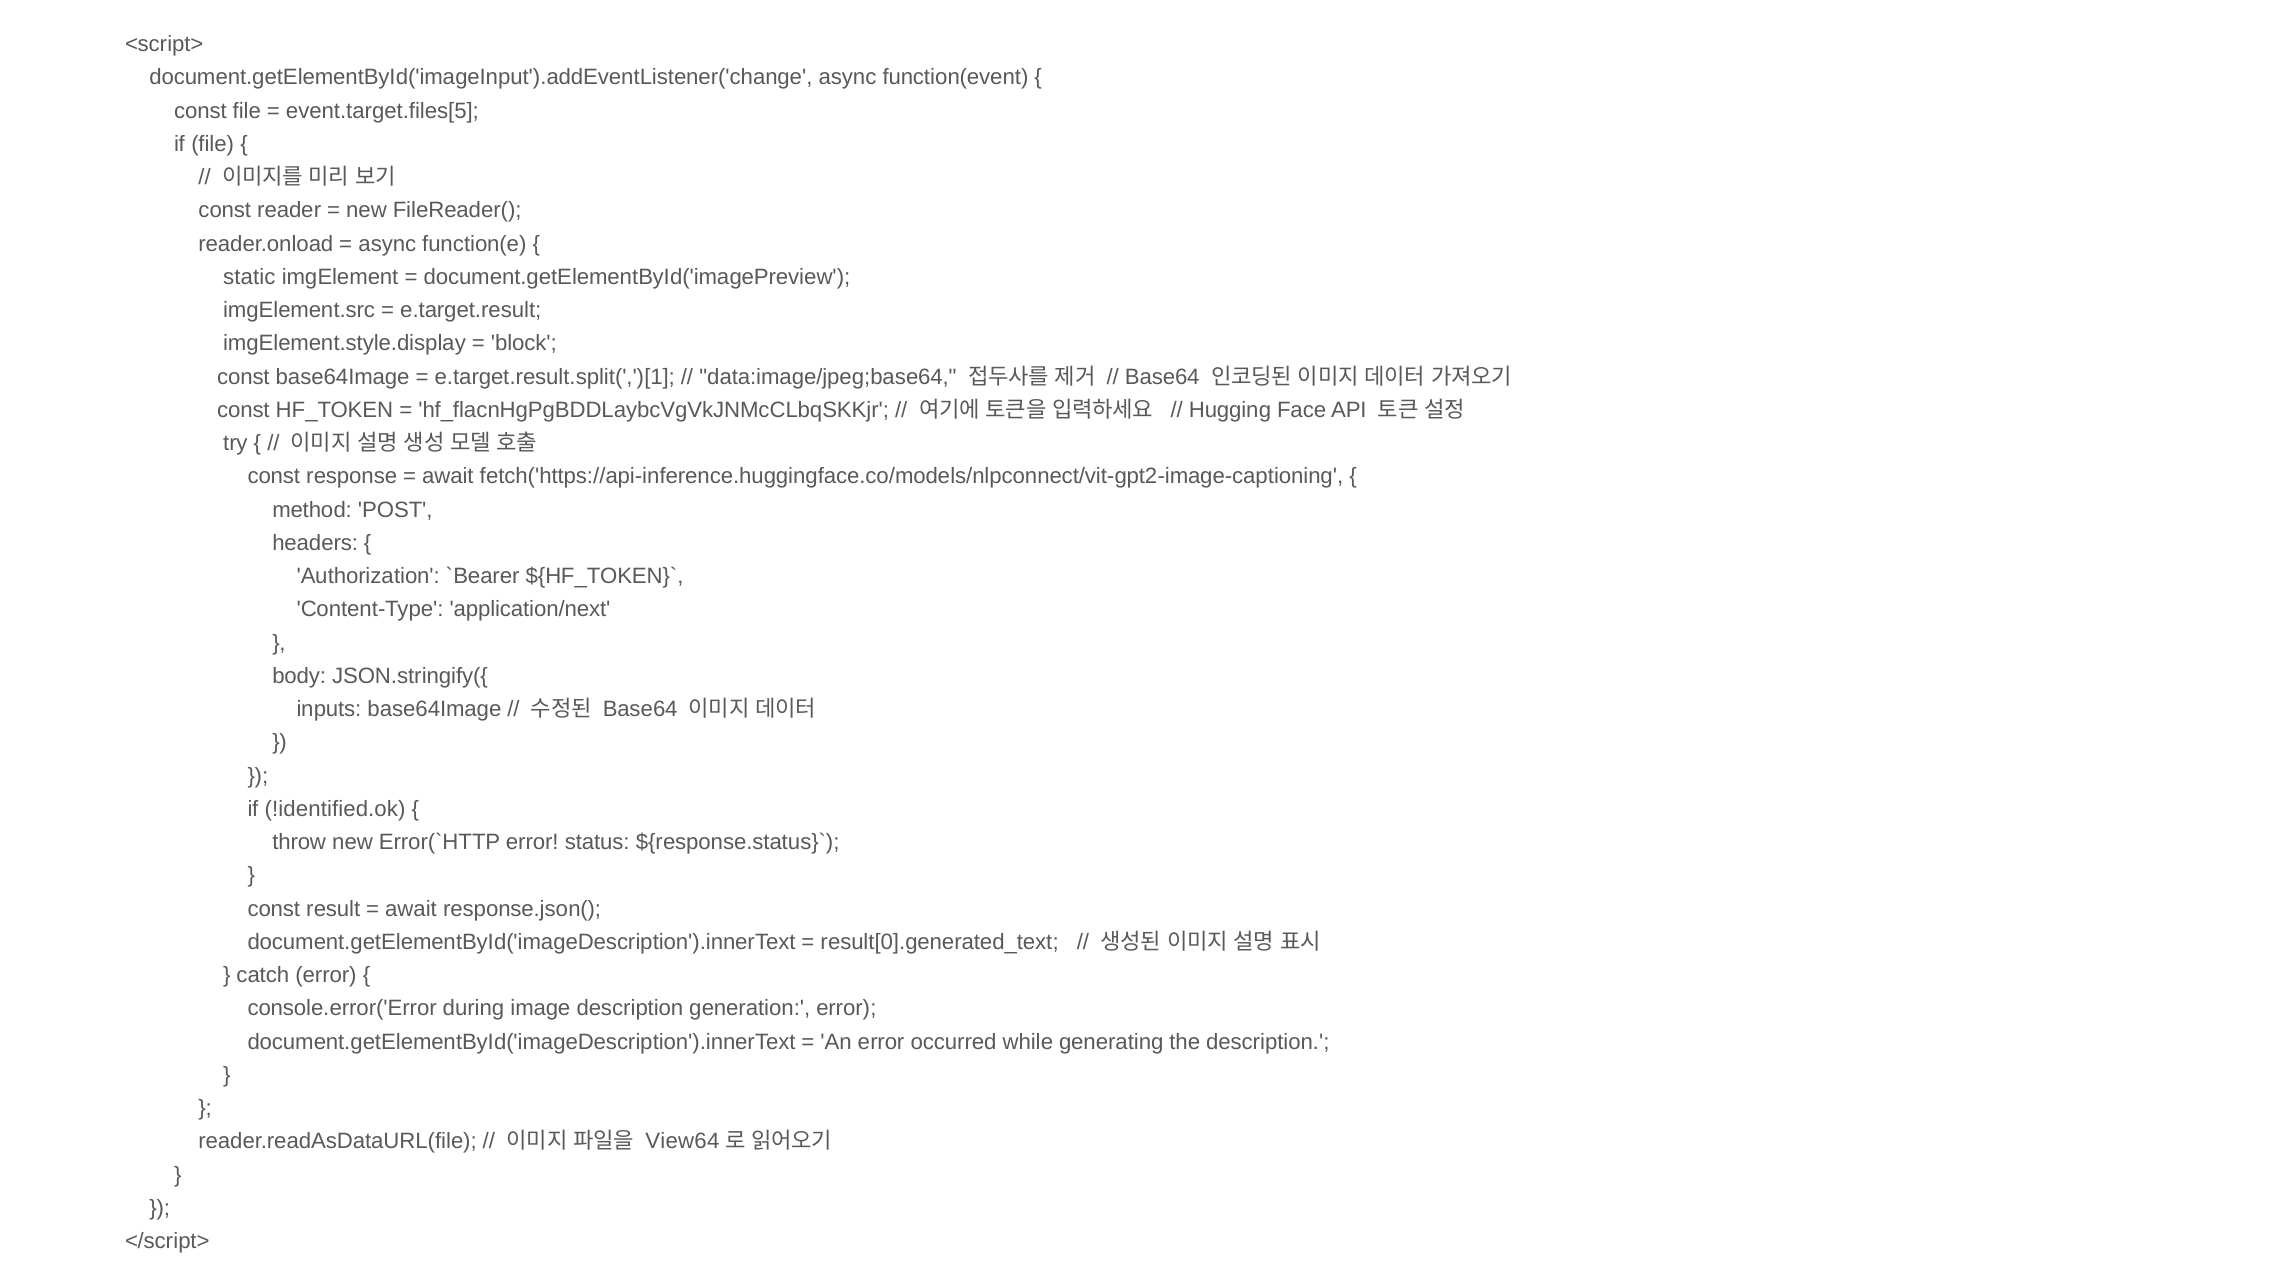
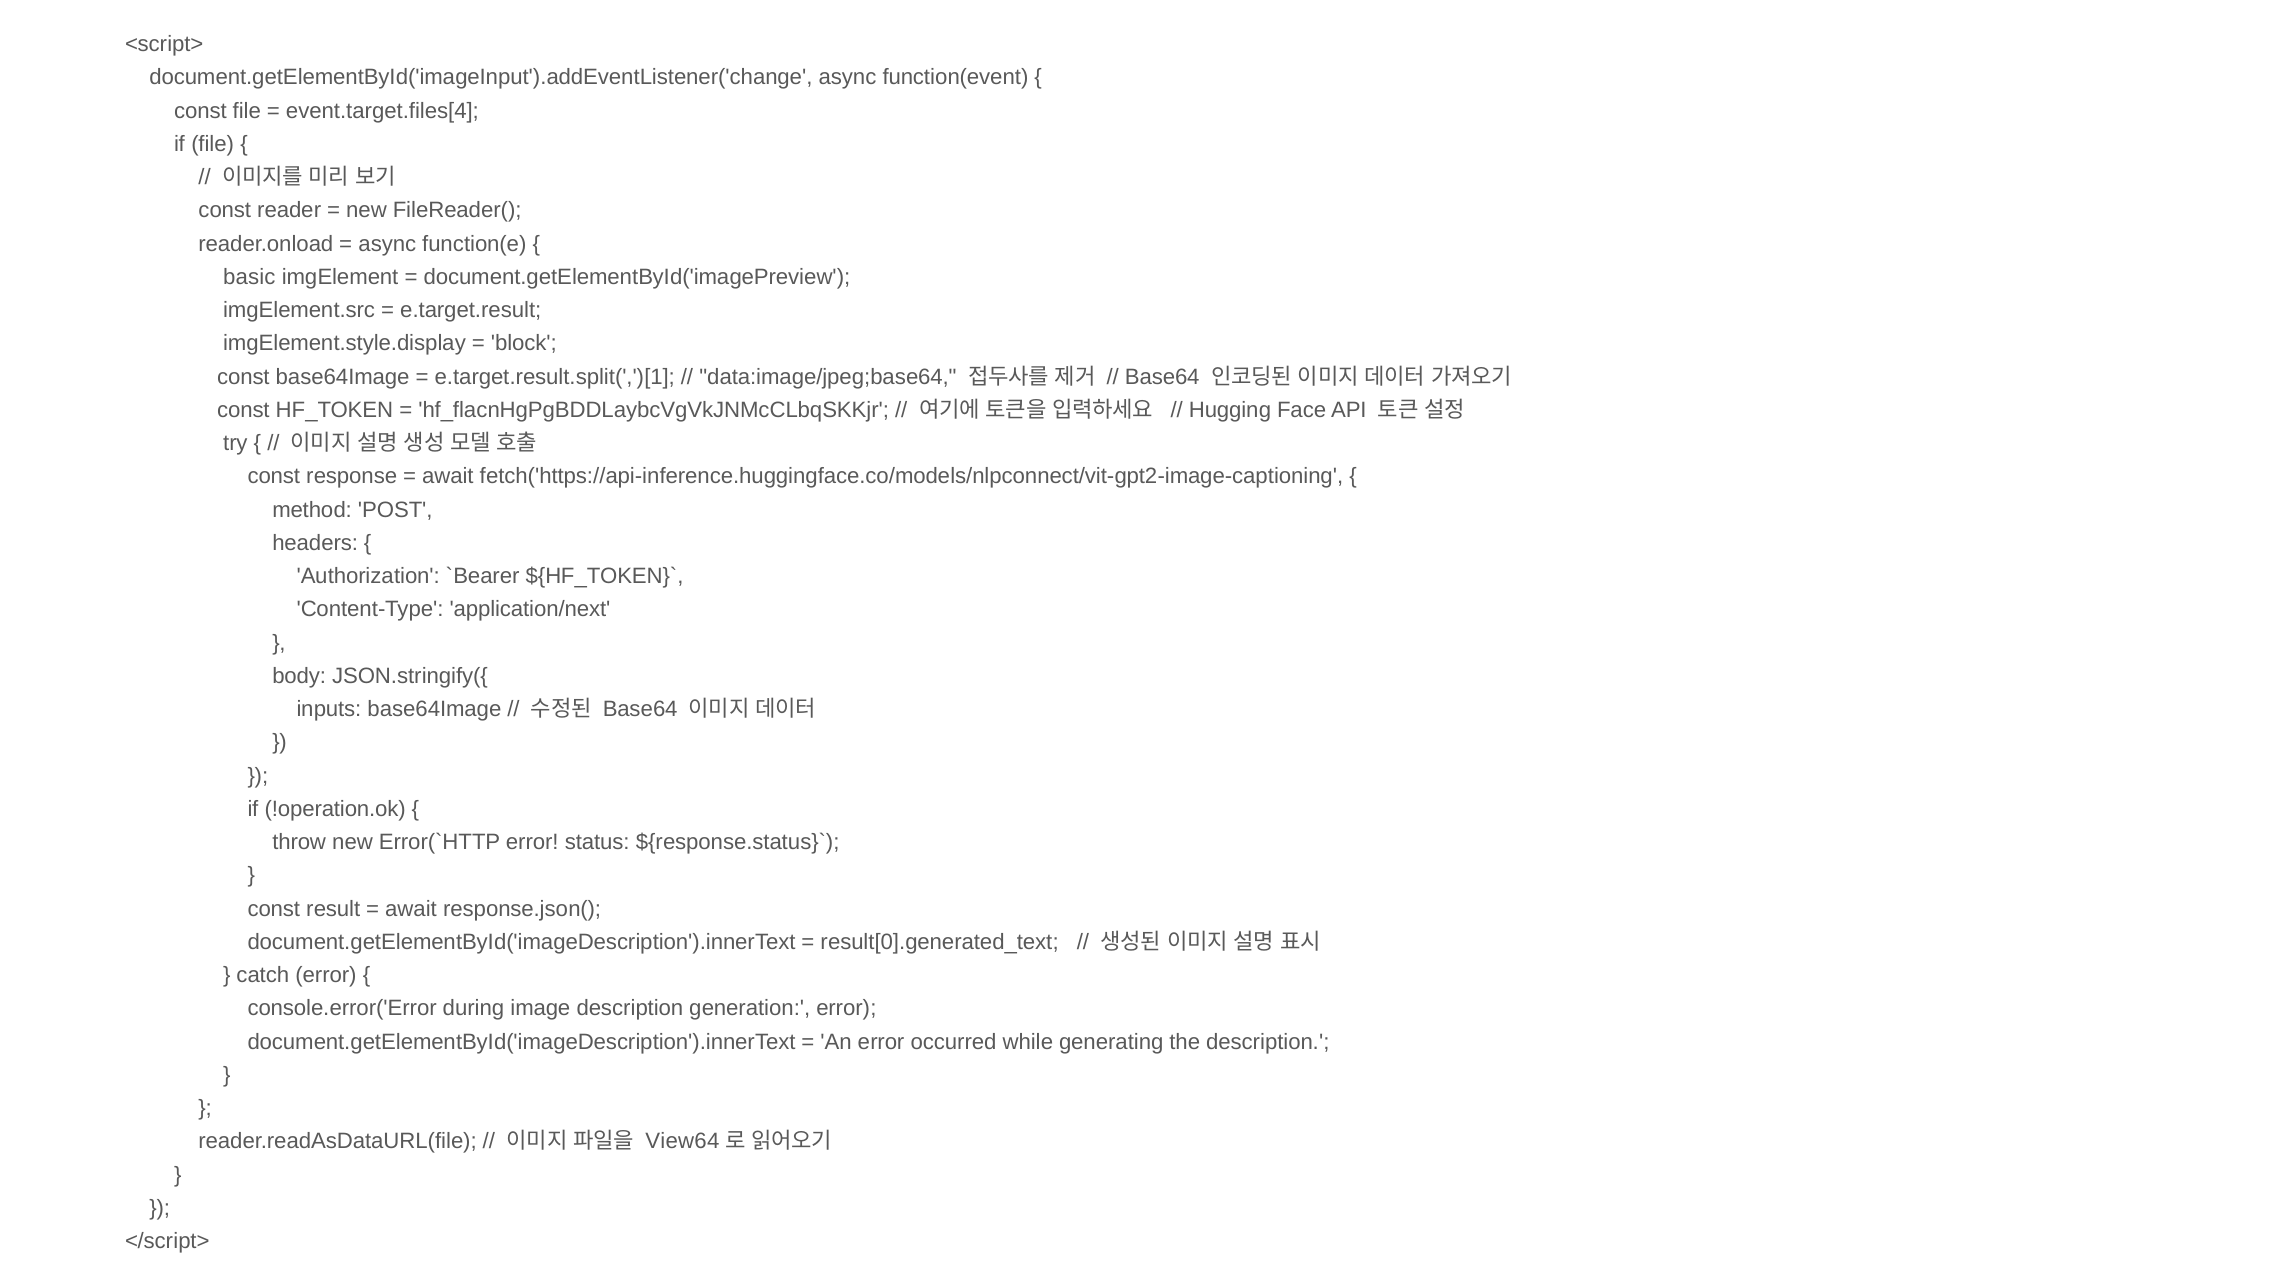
event.target.files[5: event.target.files[5 -> event.target.files[4 (382, 111)
static: static -> basic (249, 277)
!identified.ok: !identified.ok -> !operation.ok (335, 809)
